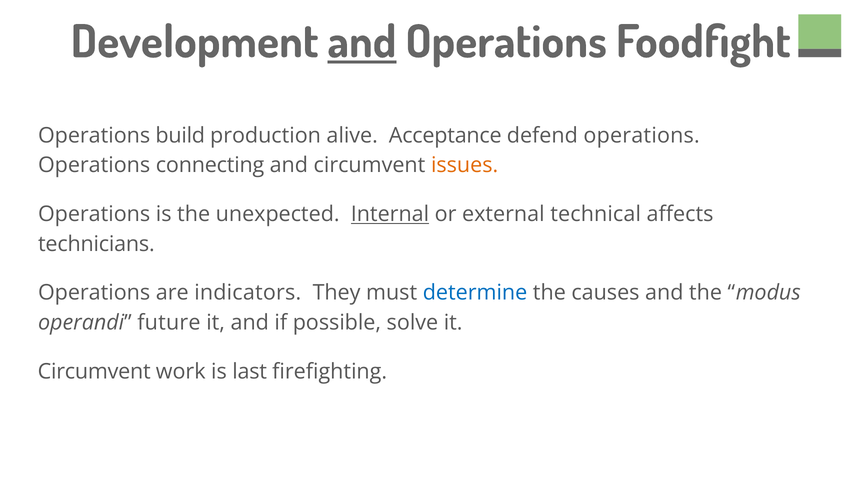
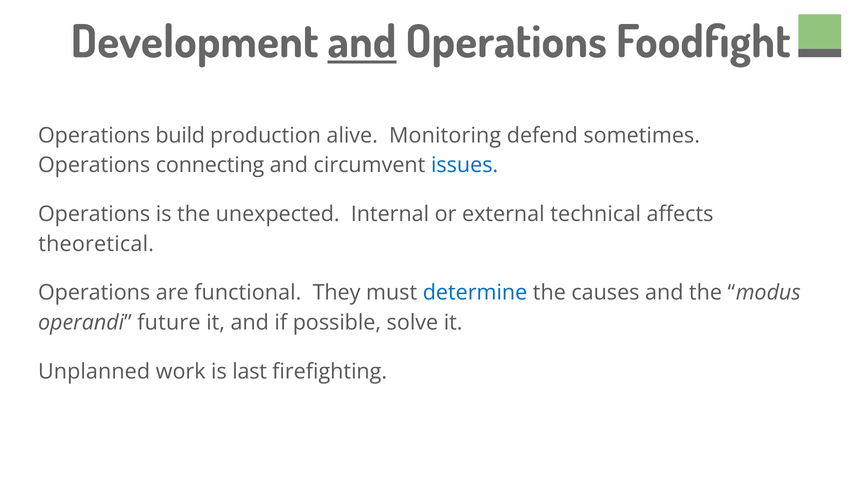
Acceptance: Acceptance -> Monitoring (445, 136)
defend operations: operations -> sometimes (642, 136)
issues colour: orange -> blue (465, 165)
Internal underline: present -> none (390, 214)
technicians: technicians -> theoretical (96, 244)
indicators: indicators -> functional (248, 293)
Circumvent: Circumvent -> Unplanned (94, 371)
